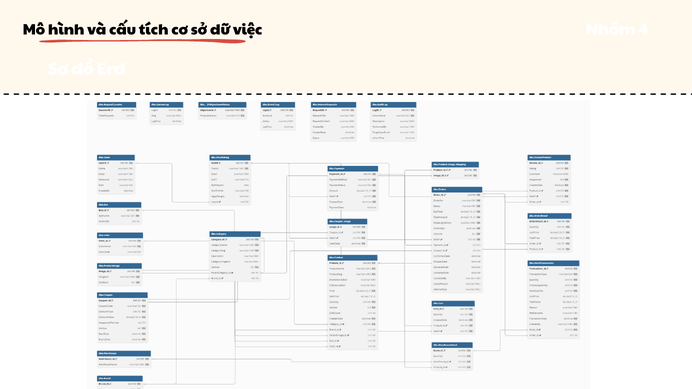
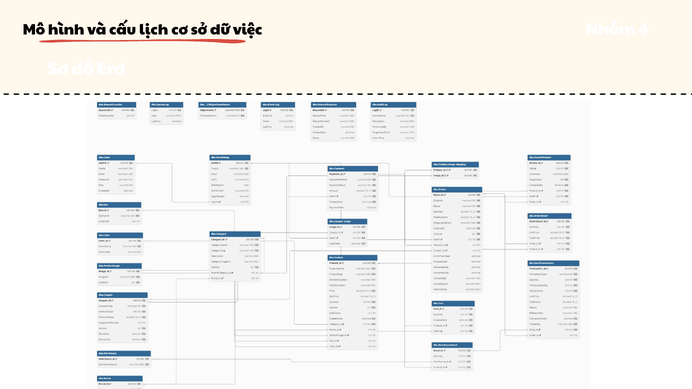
tích: tích -> lịch (154, 30)
